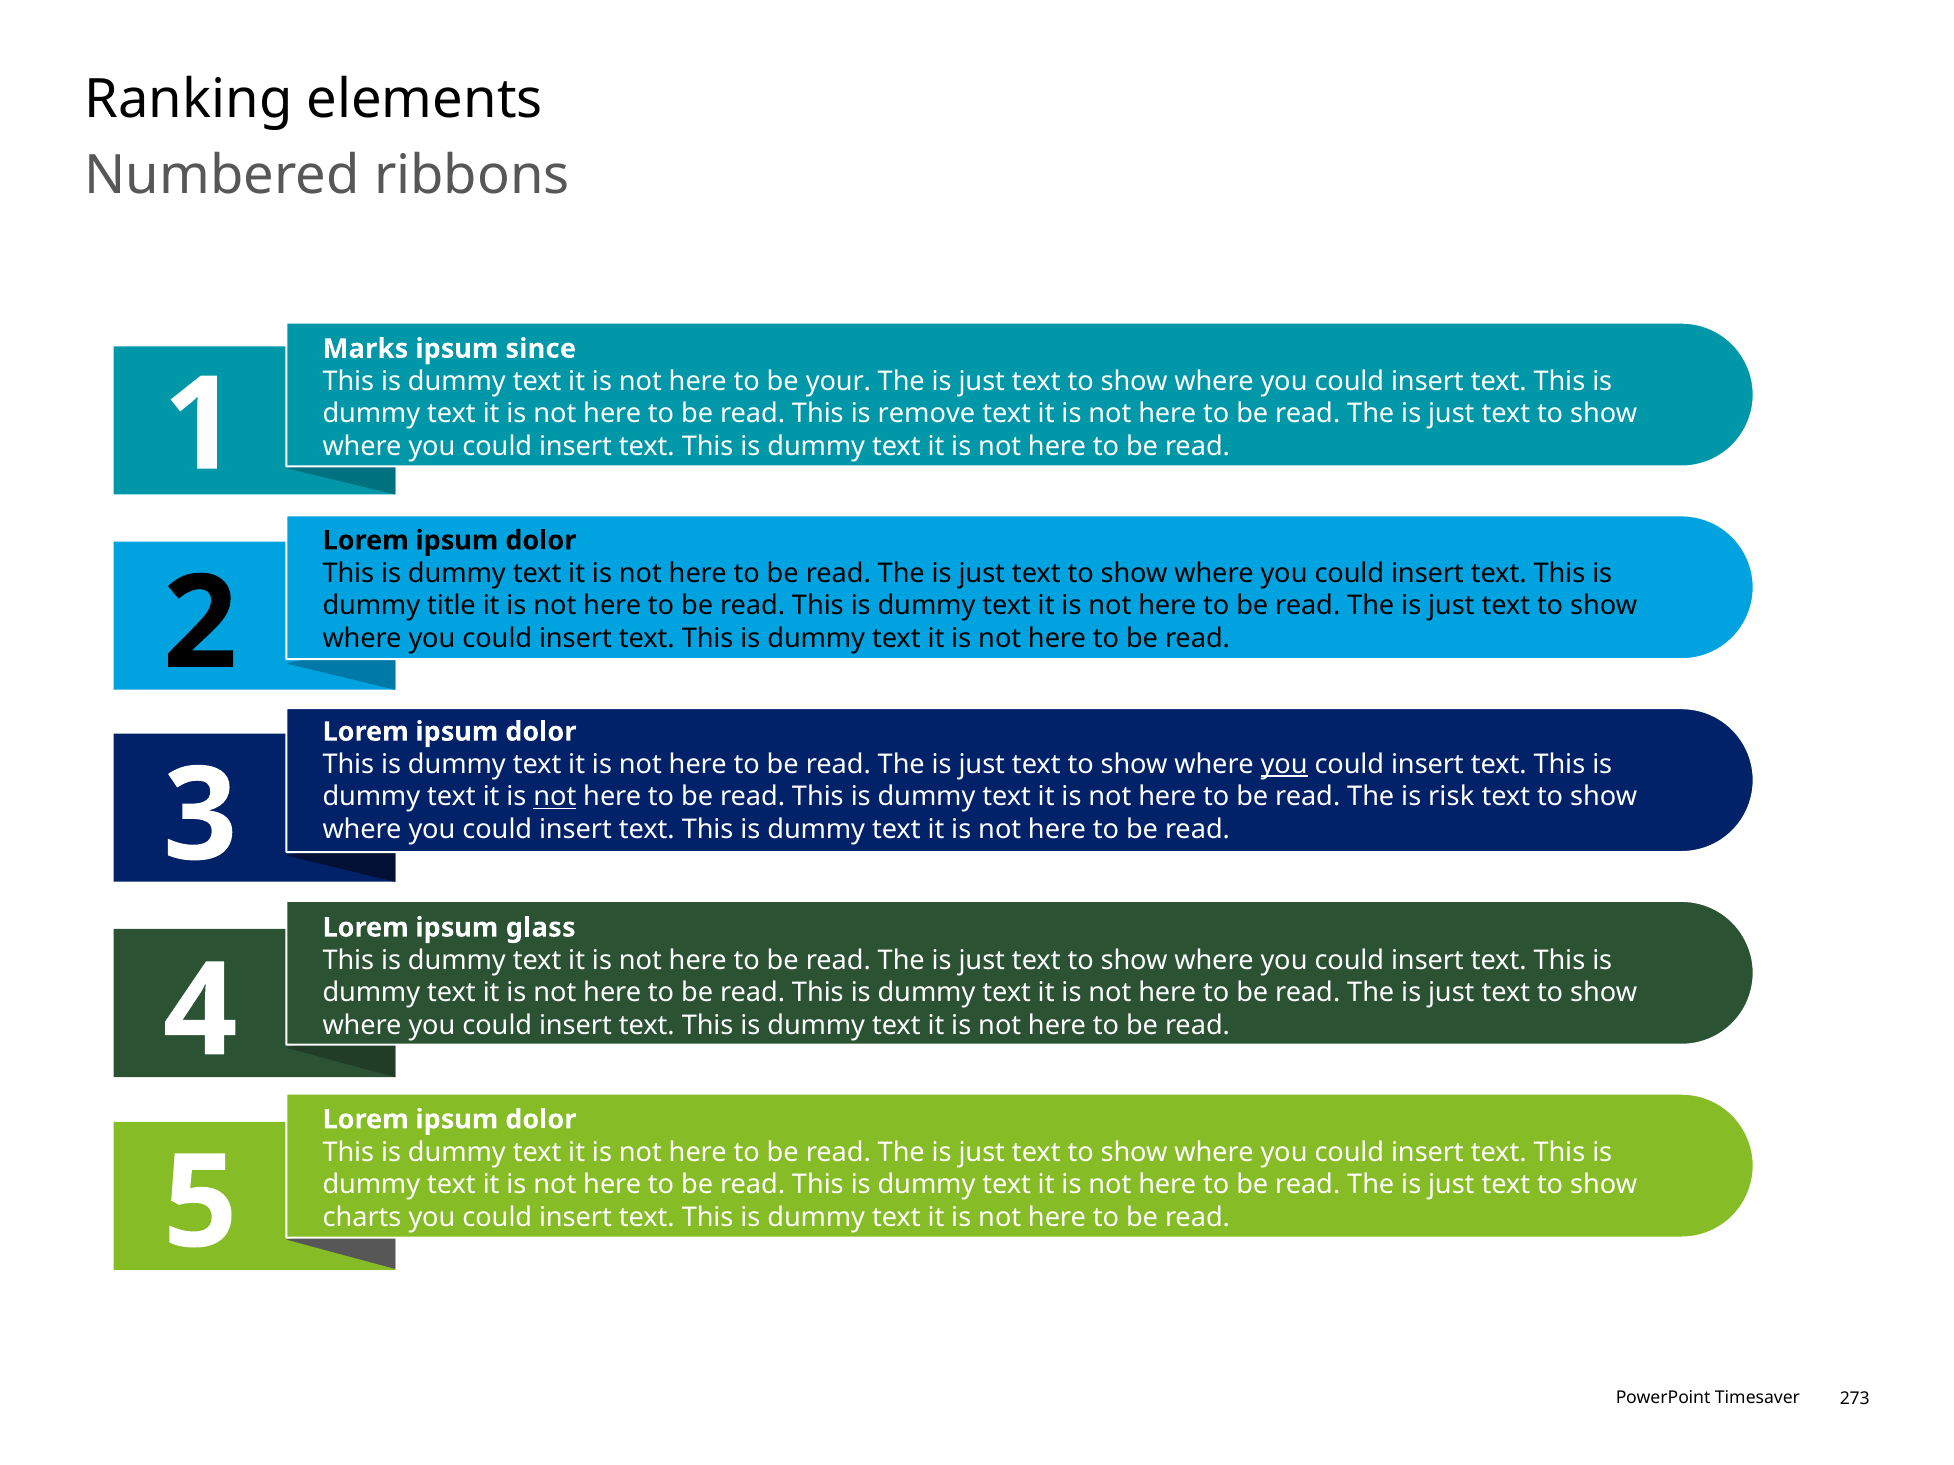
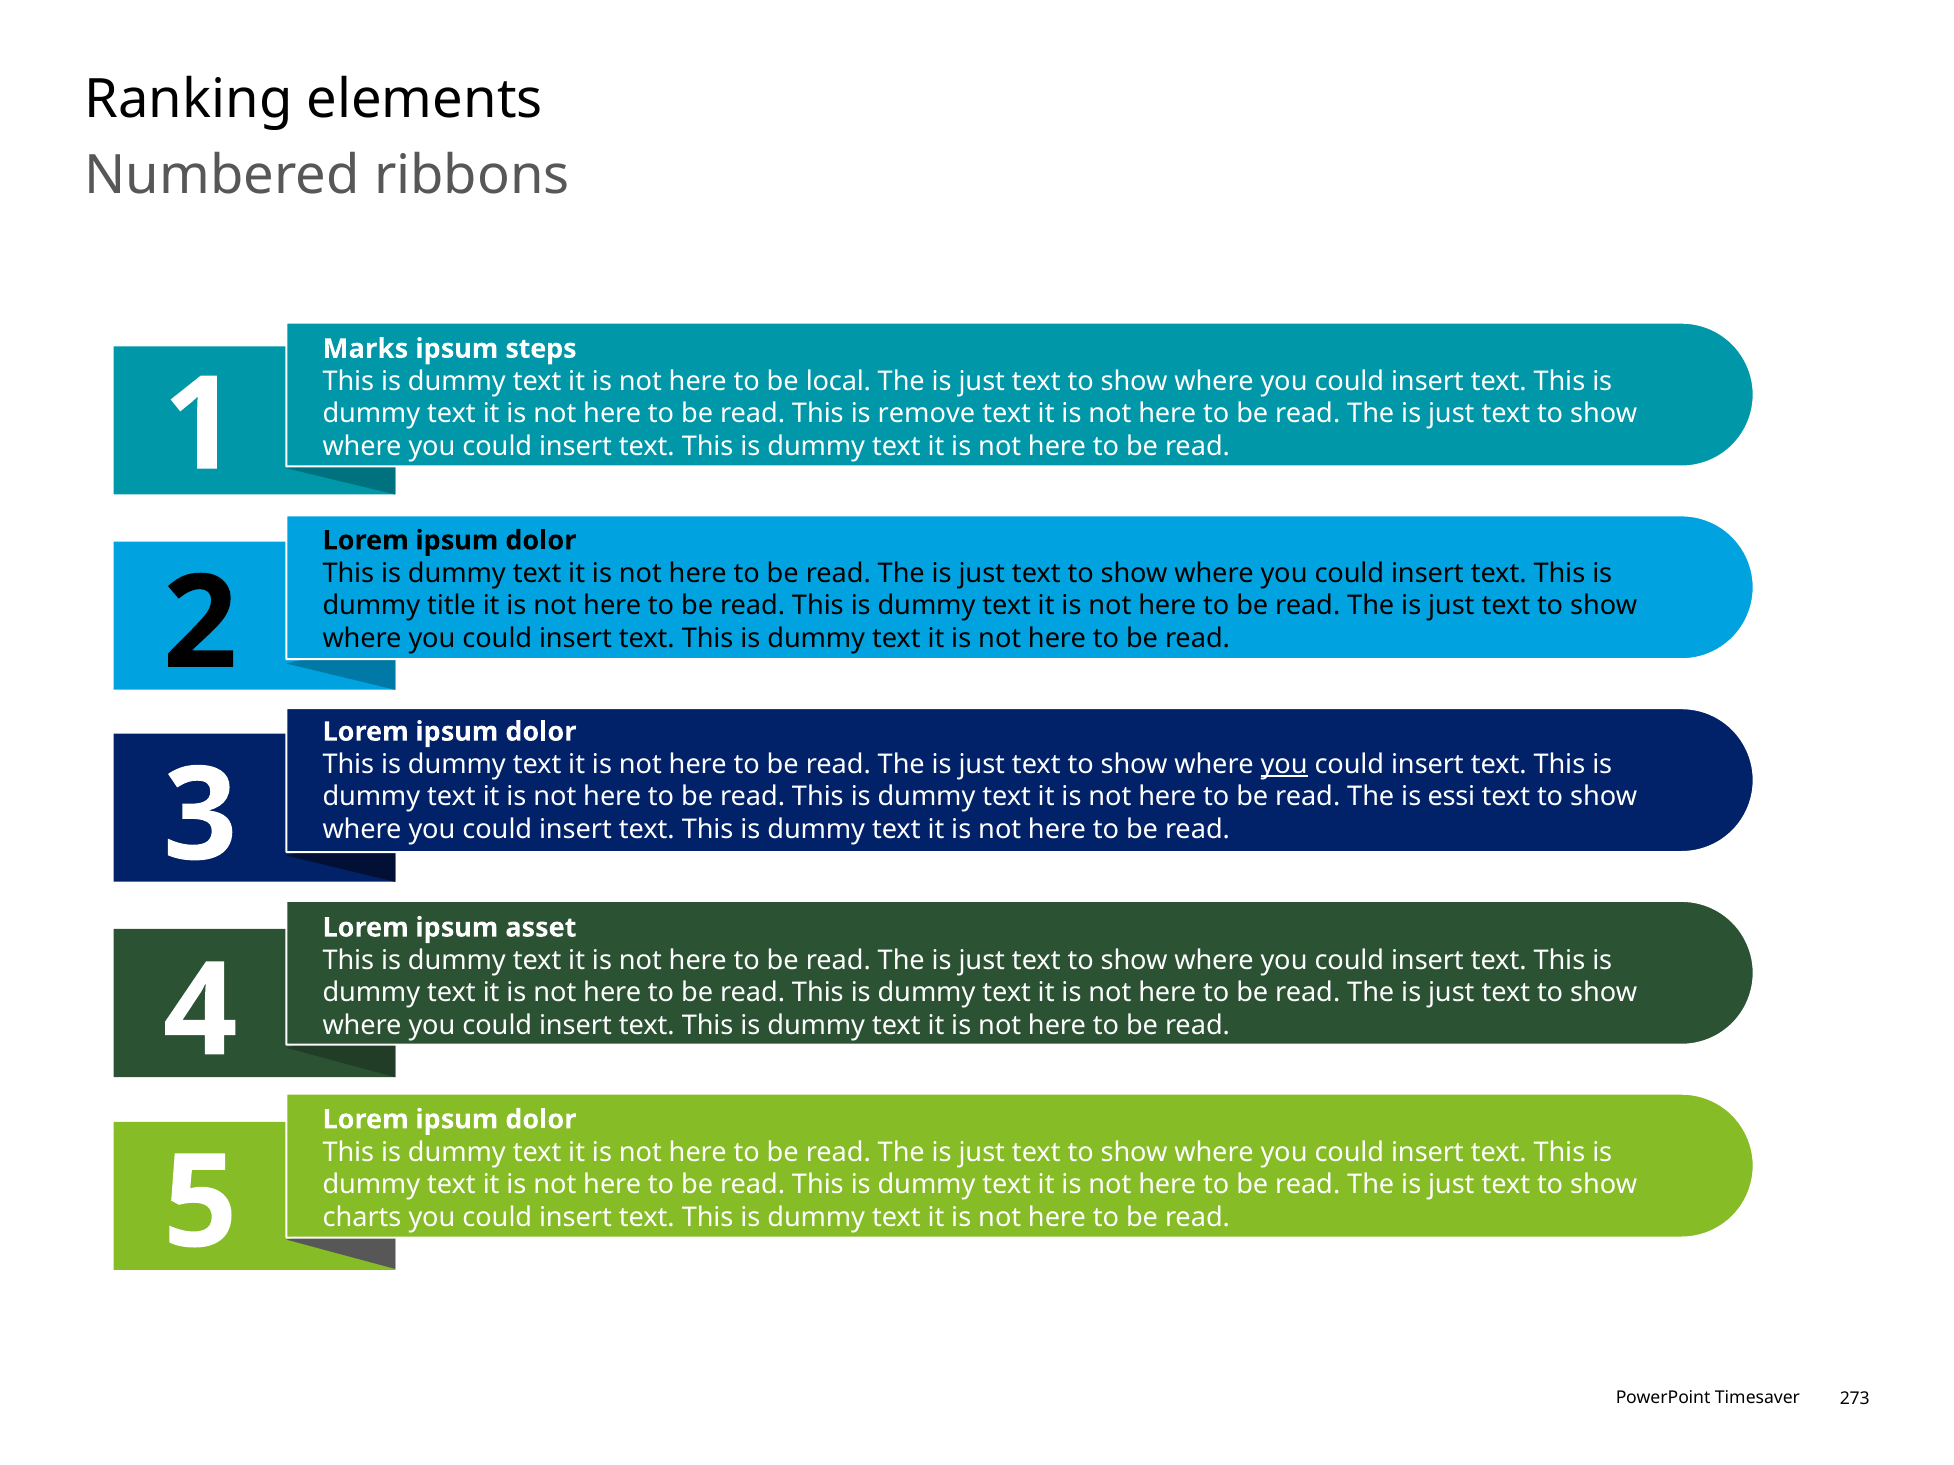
since: since -> steps (541, 349)
your: your -> local (838, 382)
not underline: present -> none (555, 797)
risk: risk -> essi (1451, 797)
glass: glass -> asset (541, 928)
